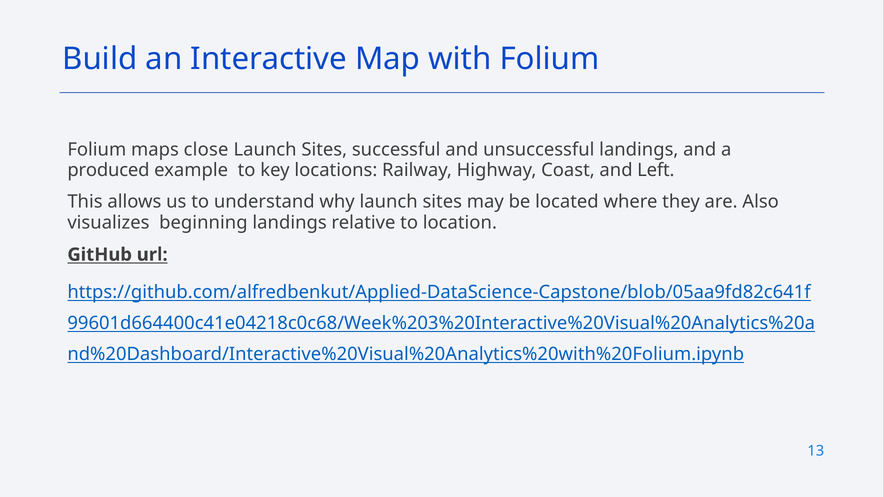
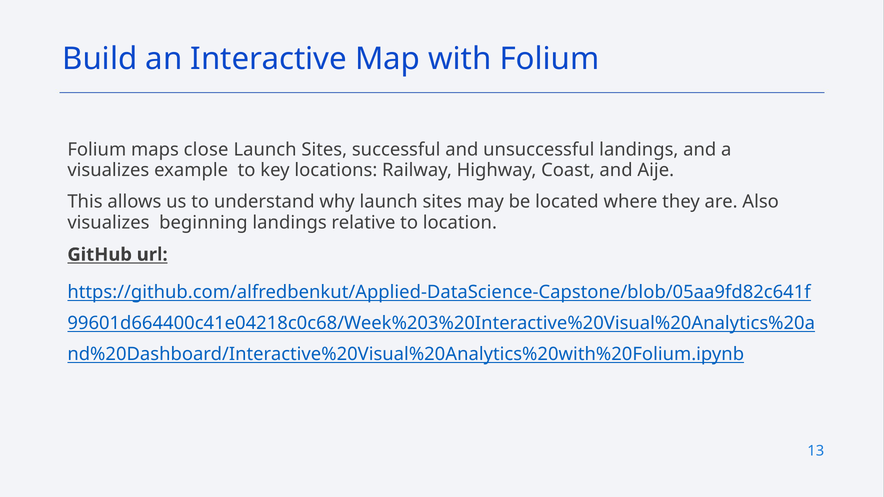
produced: produced -> visualizes (108, 170)
Left: Left -> Aije (656, 170)
